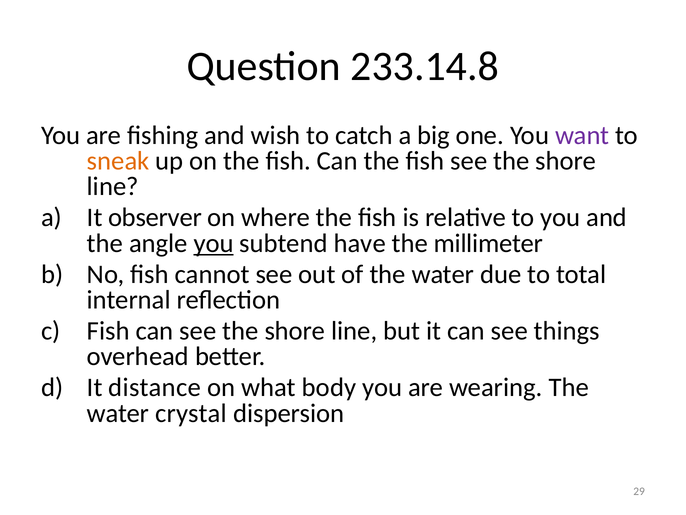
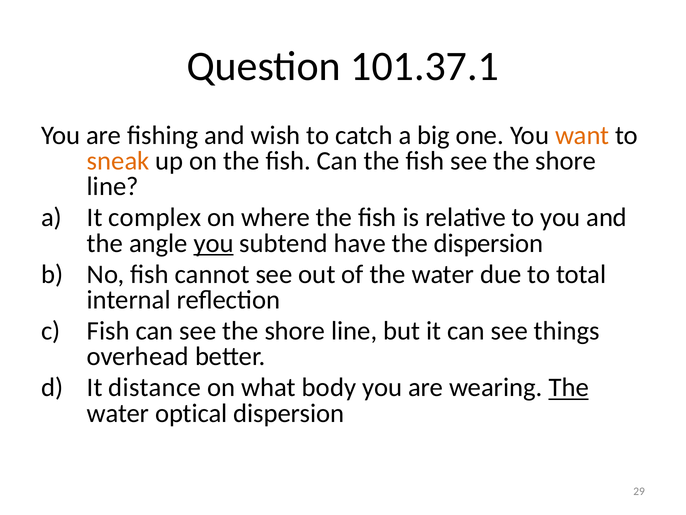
233.14.8: 233.14.8 -> 101.37.1 (425, 66)
want colour: purple -> orange (582, 135)
observer: observer -> complex (155, 217)
the millimeter: millimeter -> dispersion (488, 243)
The underline: none -> present (569, 387)
crystal: crystal -> optical (191, 413)
